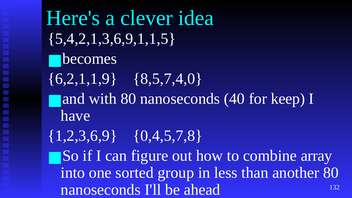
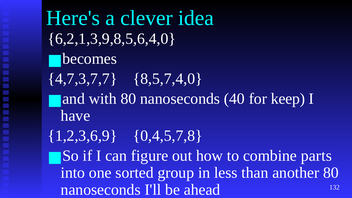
5,4,2,1,3,6,9,1,1,5: 5,4,2,1,3,6,9,1,1,5 -> 6,2,1,3,9,8,5,6,4,0 (112, 39)
6,2,1,1,9: 6,2,1,1,9 -> 4,7,3,7,7 (82, 79)
array: array -> parts (316, 156)
